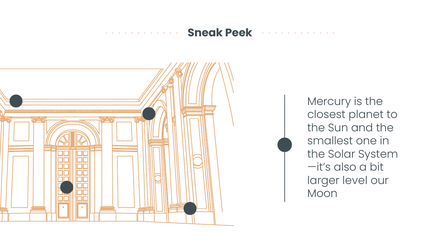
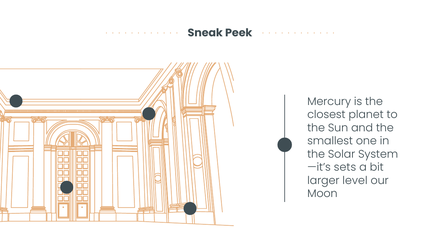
also: also -> sets (345, 168)
